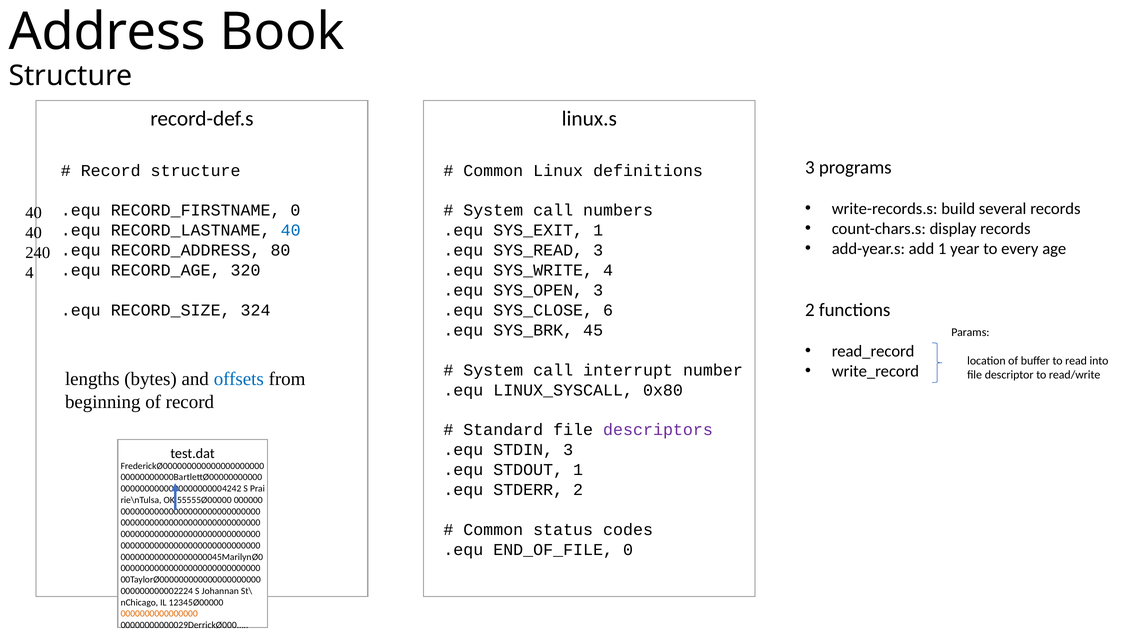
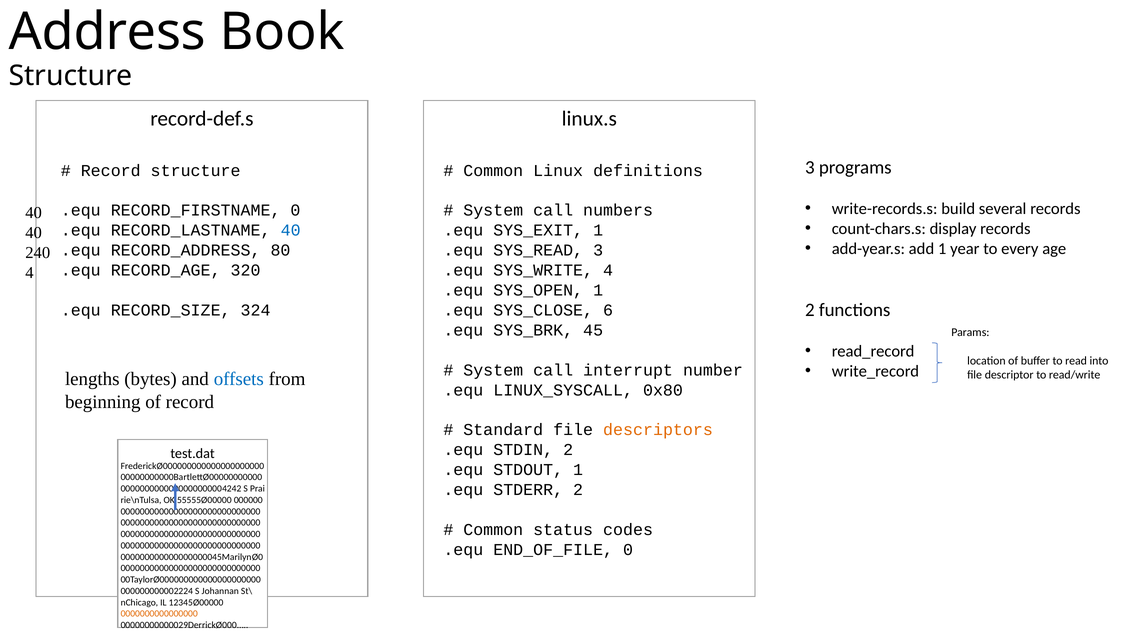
SYS_OPEN 3: 3 -> 1 (598, 290)
descriptors colour: purple -> orange (658, 430)
STDIN 3: 3 -> 2 (568, 450)
